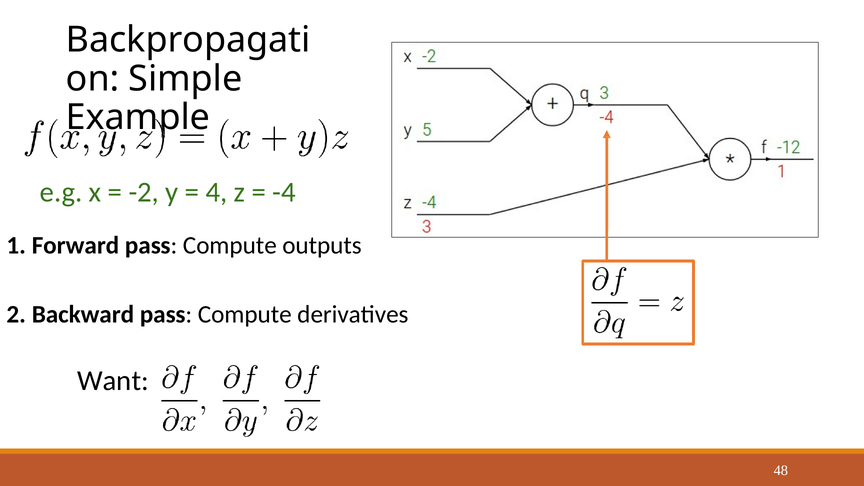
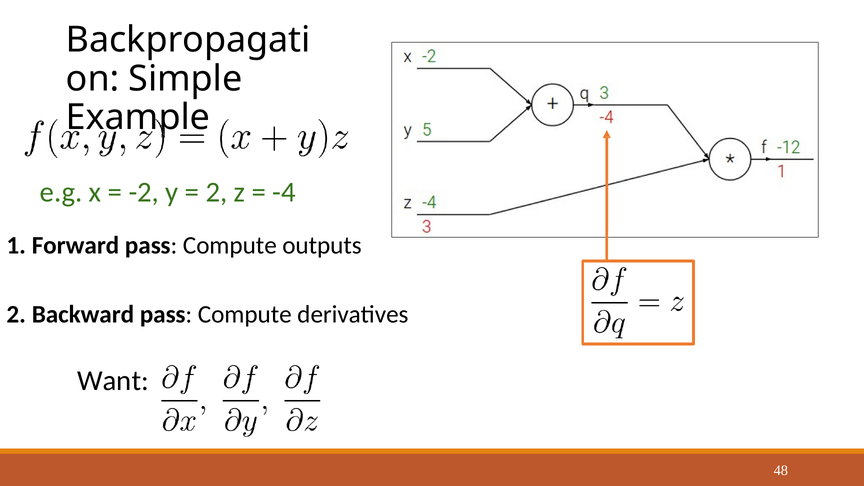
4: 4 -> 2 (217, 192)
